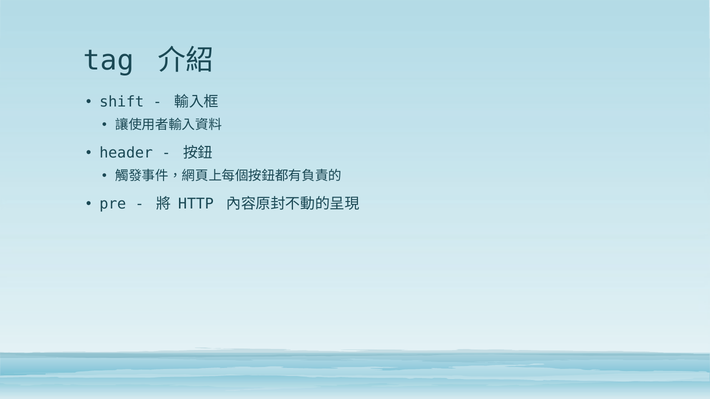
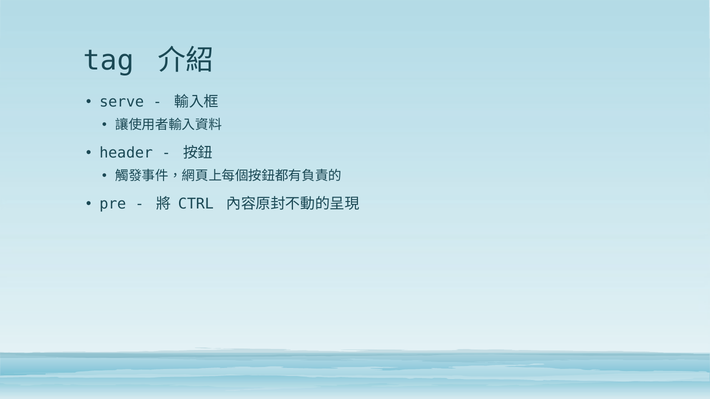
shift: shift -> serve (122, 102)
HTTP: HTTP -> CTRL (196, 204)
